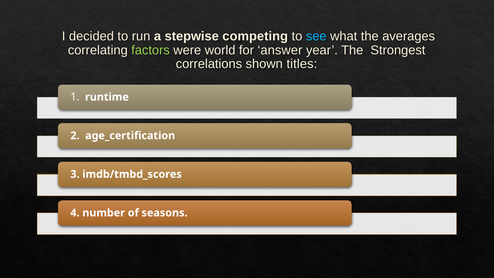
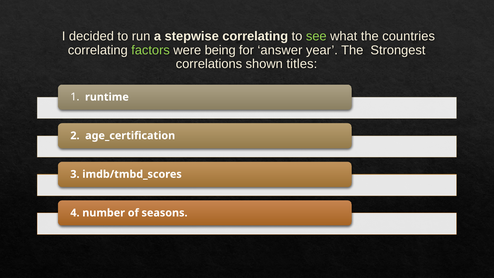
stepwise competing: competing -> correlating (255, 36)
see colour: light blue -> light green (316, 36)
averages: averages -> countries (409, 36)
world: world -> being (220, 50)
